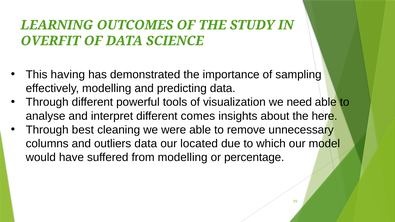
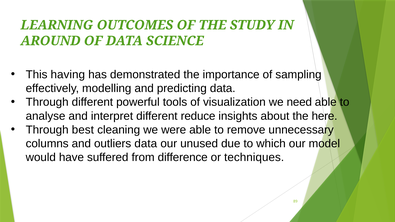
OVERFIT: OVERFIT -> AROUND (51, 41)
comes: comes -> reduce (198, 116)
located: located -> unused (199, 144)
from modelling: modelling -> difference (183, 158)
percentage: percentage -> techniques (254, 158)
